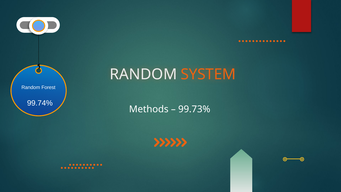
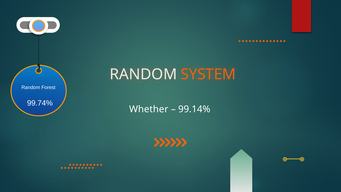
Methods: Methods -> Whether (149, 109)
99.73%: 99.73% -> 99.14% (194, 109)
